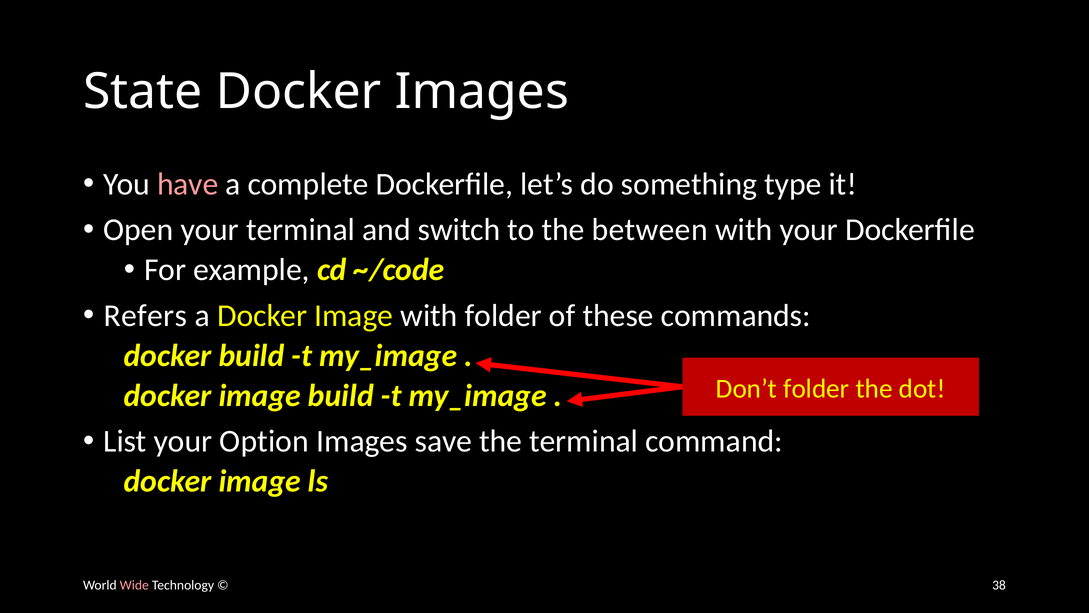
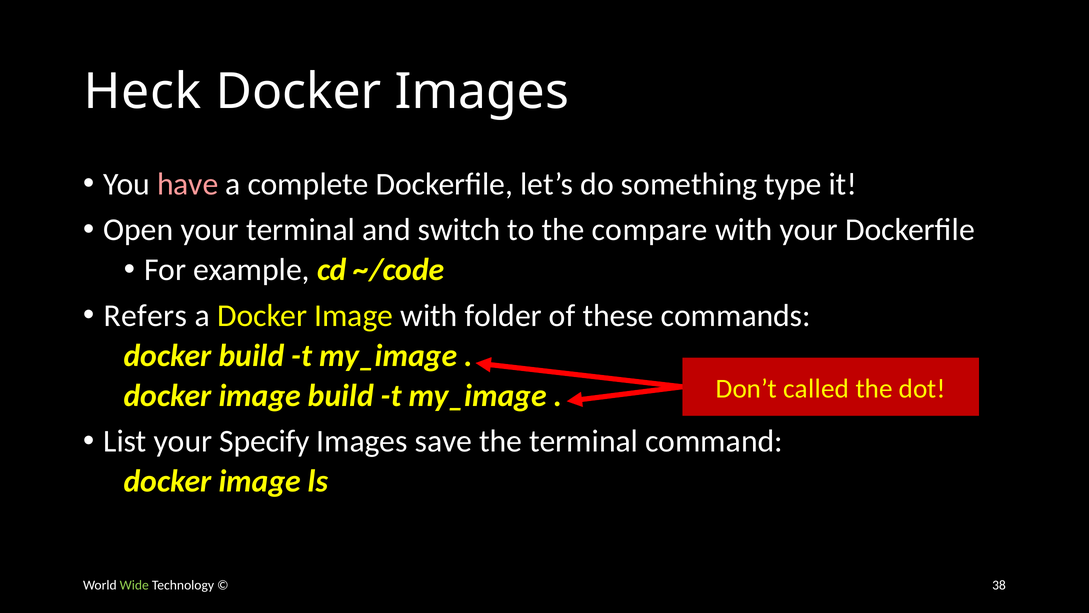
State: State -> Heck (143, 91)
between: between -> compare (650, 230)
Don’t folder: folder -> called (816, 388)
Option: Option -> Specify (264, 441)
Wide colour: pink -> light green (134, 585)
